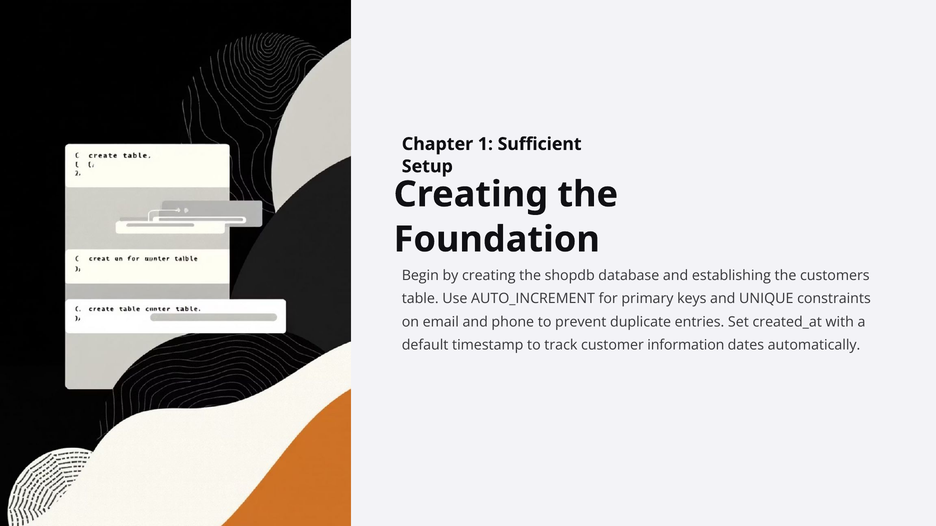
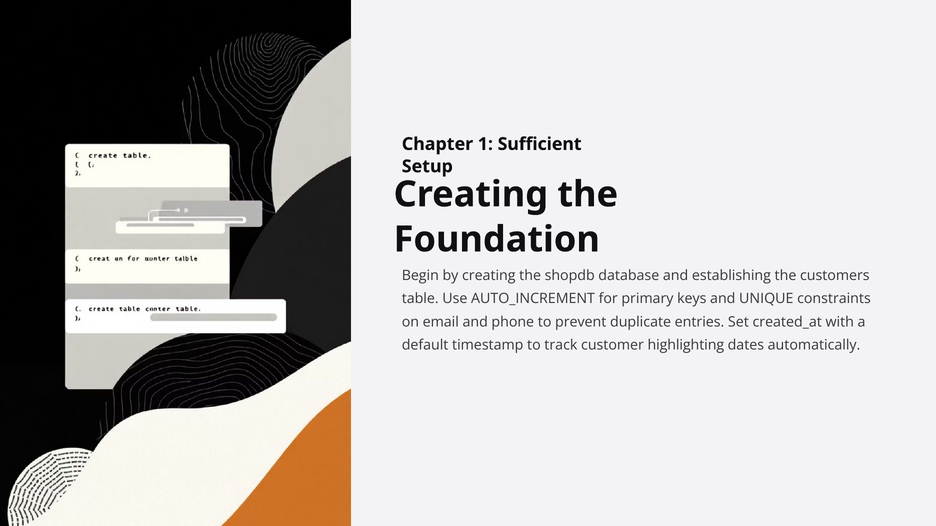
information: information -> highlighting (686, 345)
